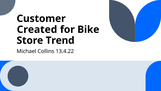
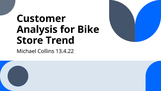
Created: Created -> Analysis (37, 29)
